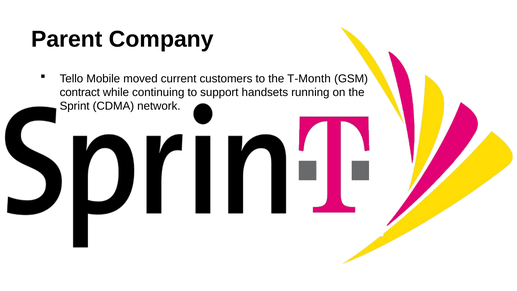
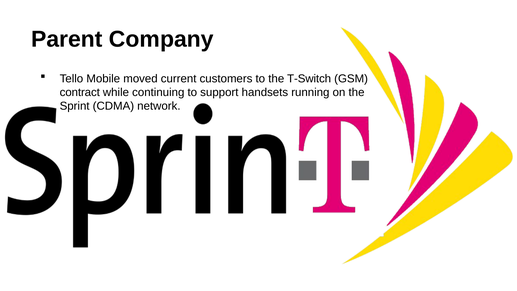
T-Month: T-Month -> T-Switch (309, 79)
